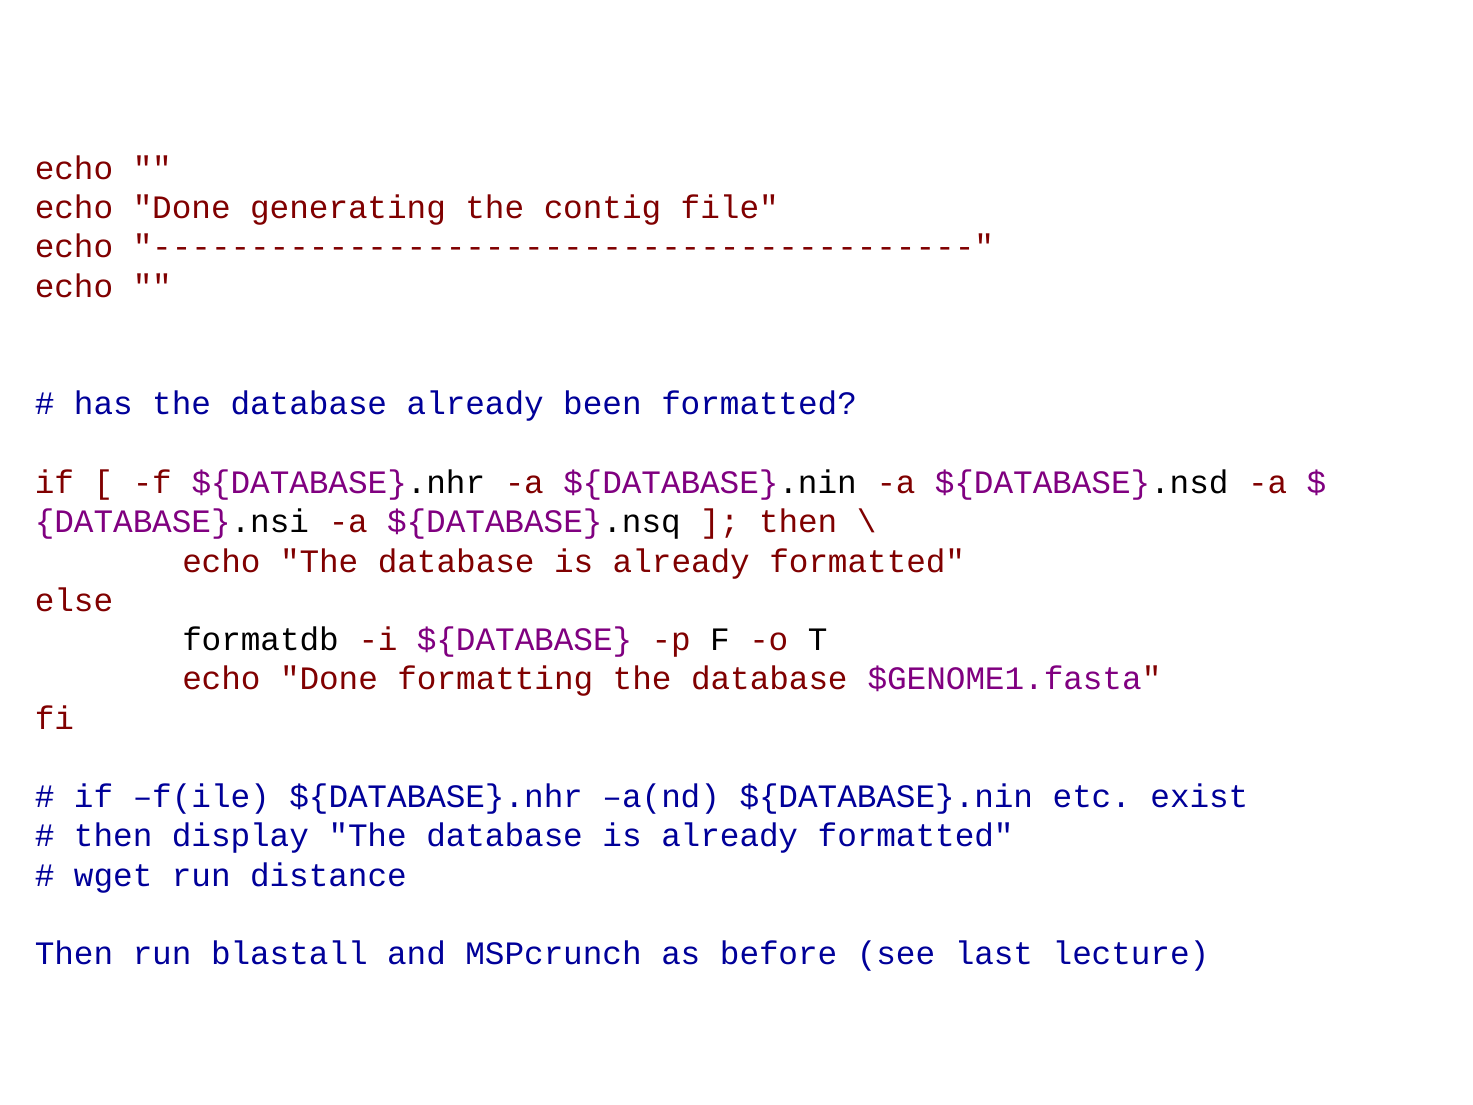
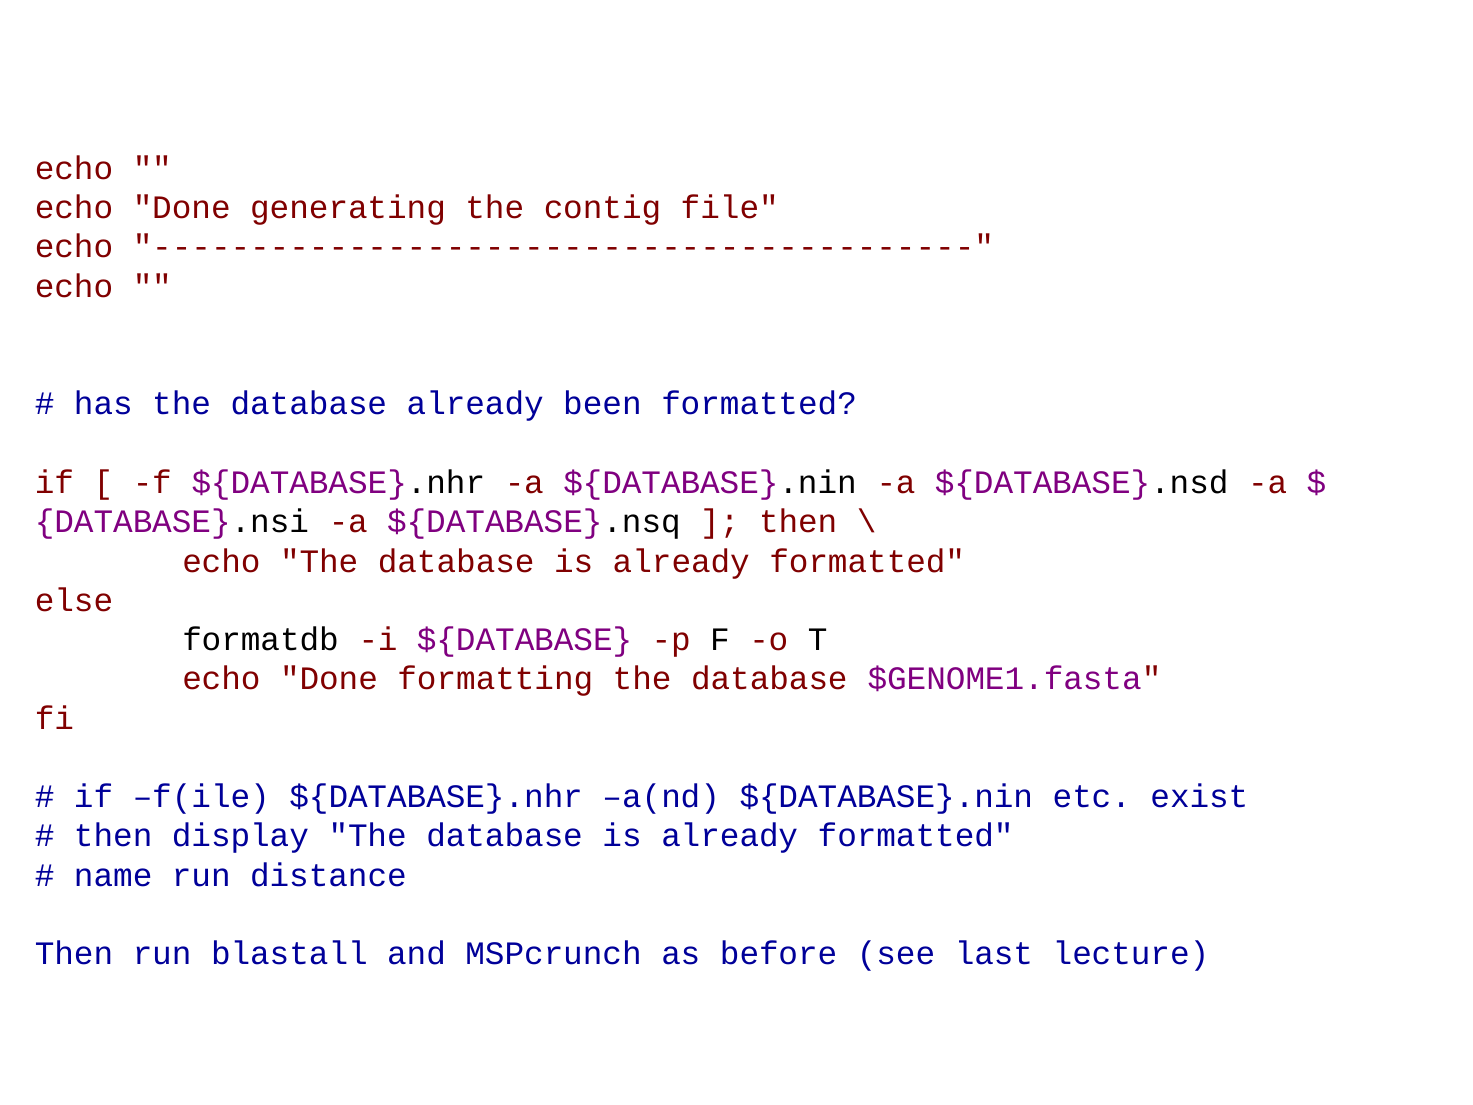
wget: wget -> name (113, 875)
